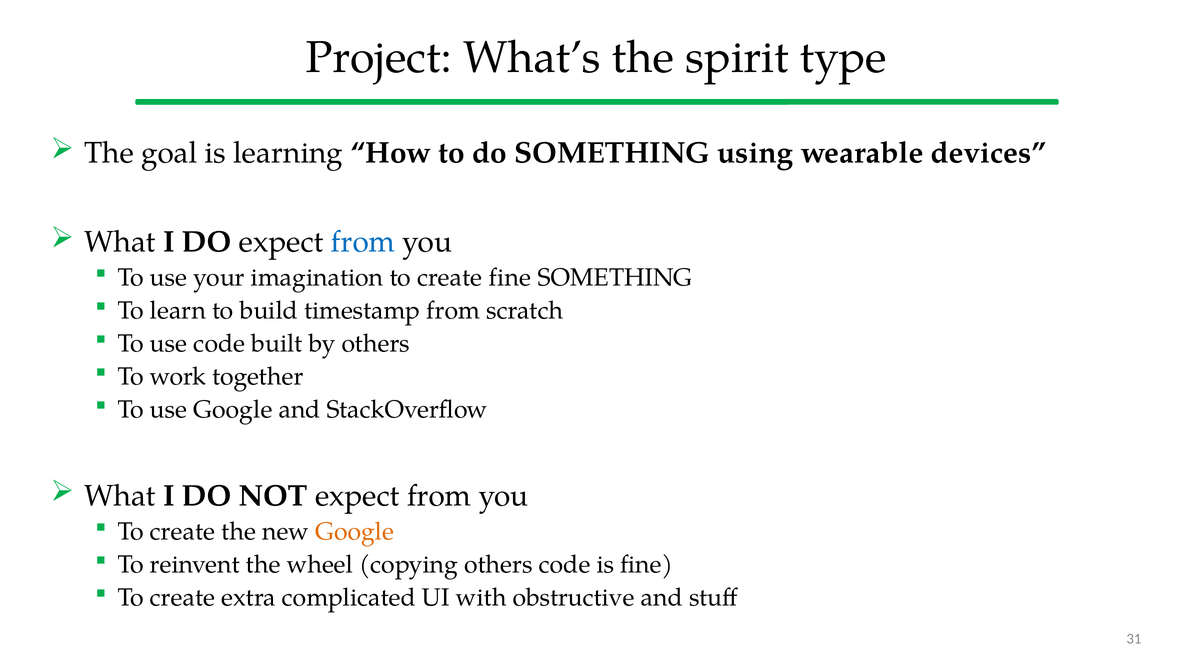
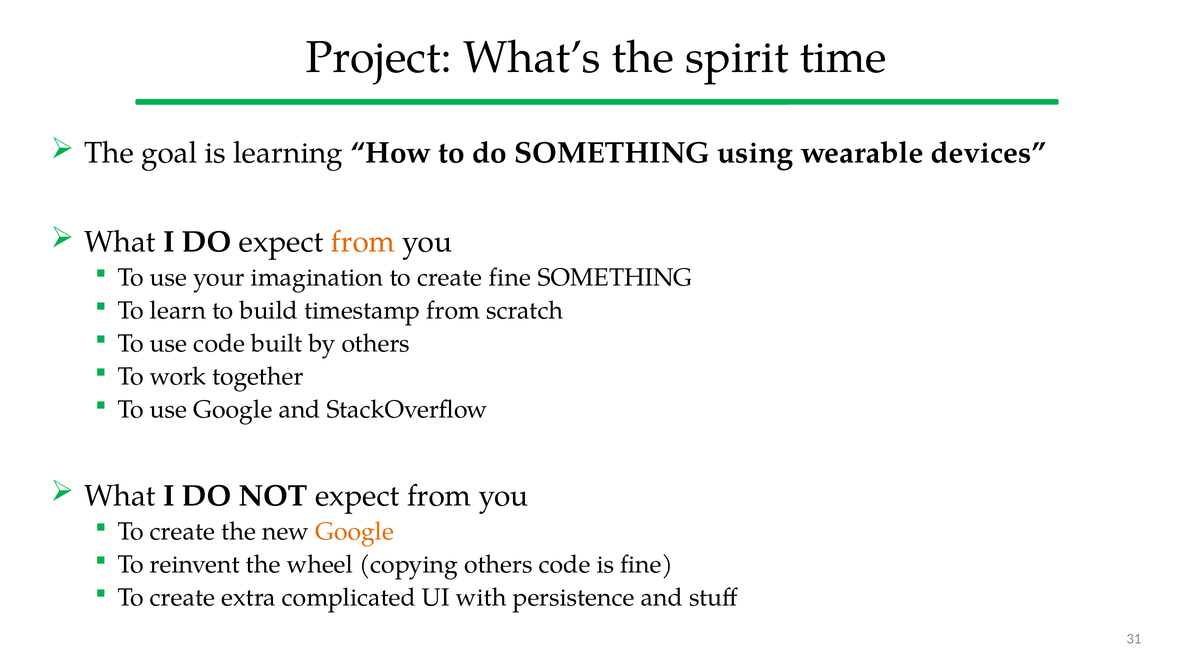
type: type -> time (843, 57)
from colour: blue -> orange (363, 242)
obstructive: obstructive -> persistence (574, 597)
